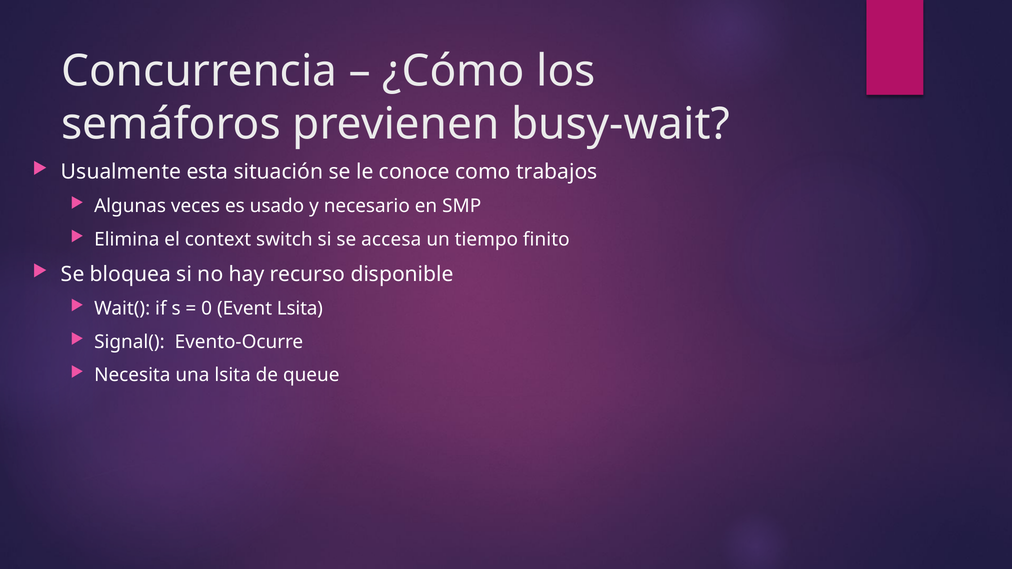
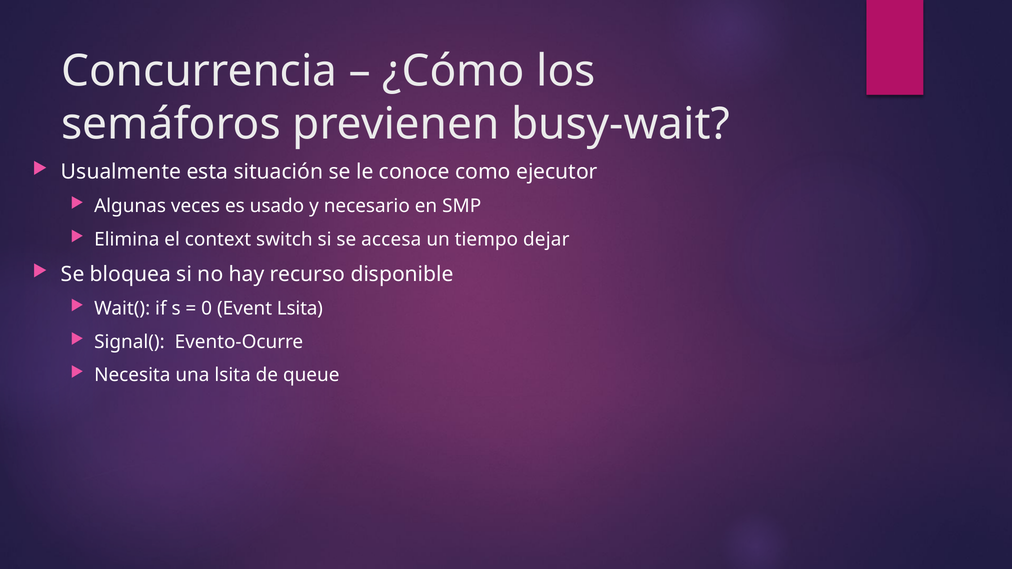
trabajos: trabajos -> ejecutor (557, 172)
finito: finito -> dejar (546, 240)
